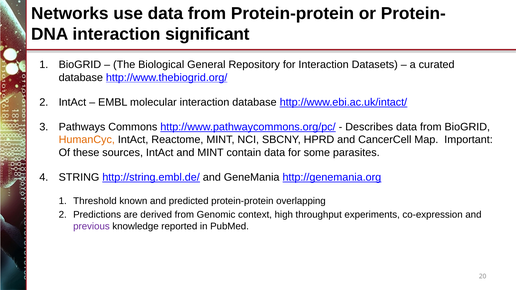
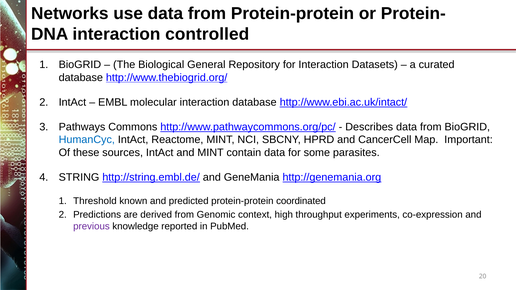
significant: significant -> controlled (207, 34)
HumanCyc colour: orange -> blue (87, 140)
overlapping: overlapping -> coordinated (301, 201)
